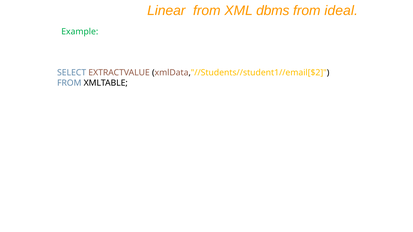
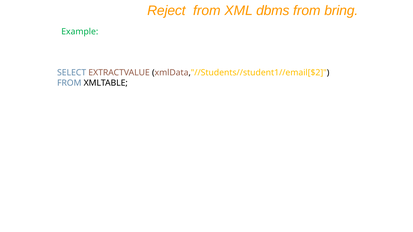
Linear: Linear -> Reject (166, 11)
ideal: ideal -> bring (341, 11)
